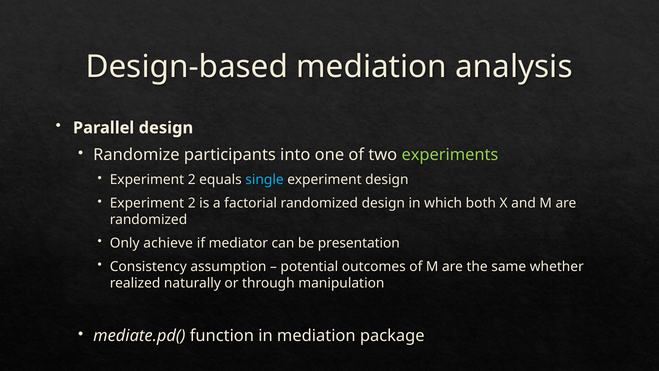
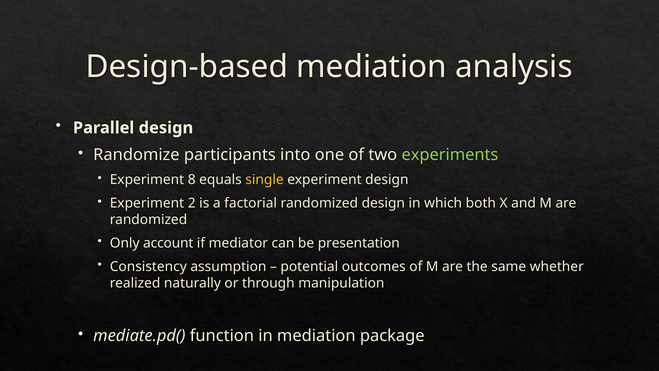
2: 2 -> 8 (192, 180)
single colour: light blue -> yellow (265, 180)
achieve: achieve -> account (168, 243)
